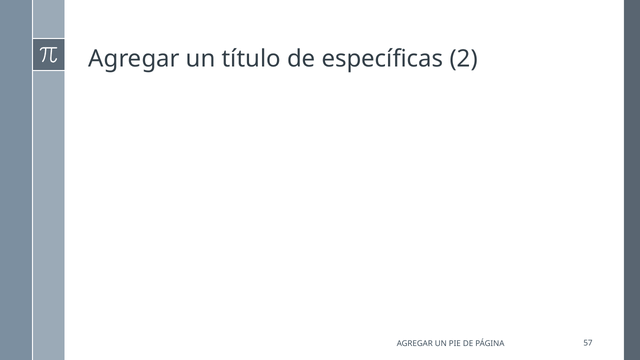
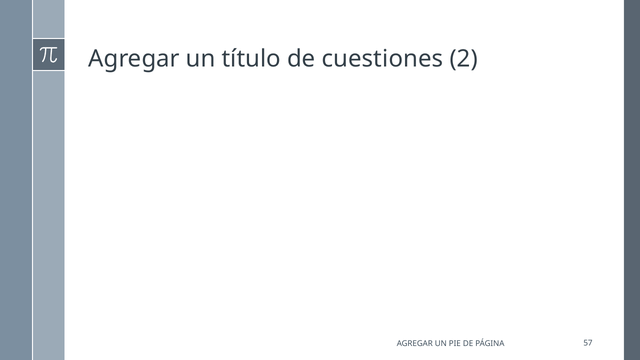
específicas: específicas -> cuestiones (382, 59)
